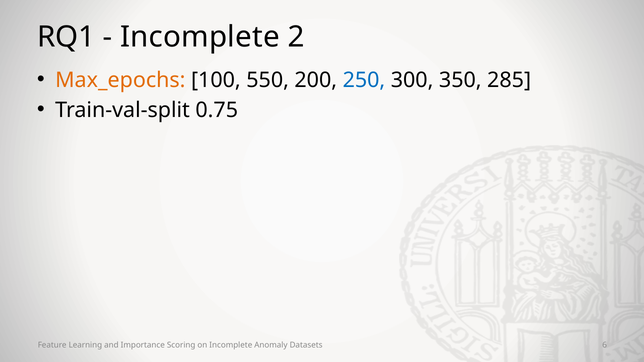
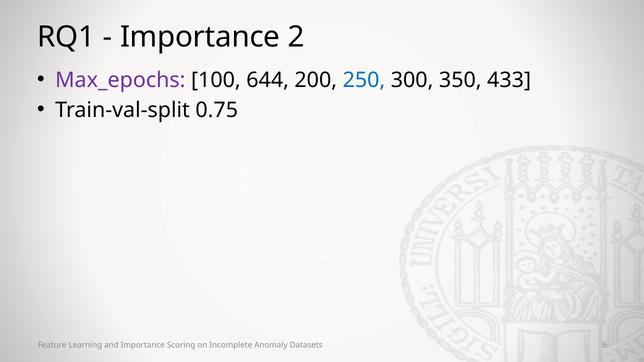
Incomplete: Incomplete -> Importance (200, 37)
Max_epochs colour: orange -> purple (120, 80)
550: 550 -> 644 (268, 80)
285: 285 -> 433 (509, 80)
